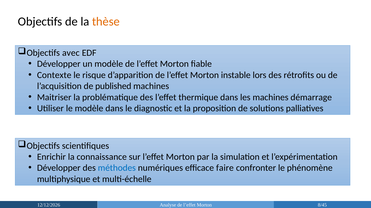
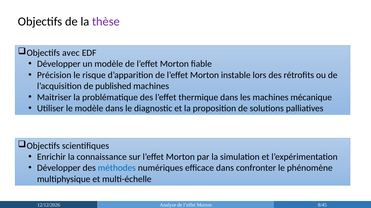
thèse colour: orange -> purple (106, 22)
Contexte: Contexte -> Précision (54, 75)
démarrage: démarrage -> mécanique (311, 98)
efficace faire: faire -> dans (225, 168)
